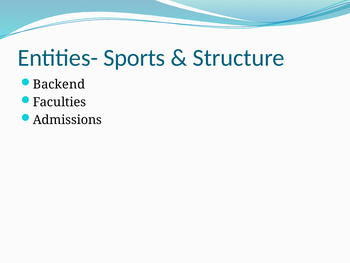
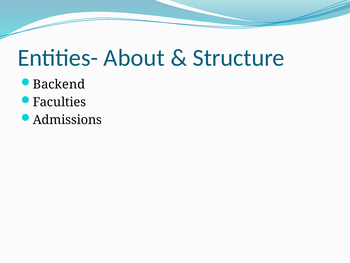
Sports: Sports -> About (134, 58)
